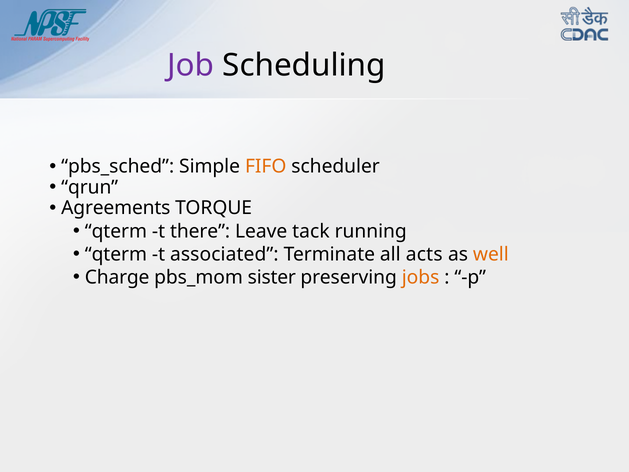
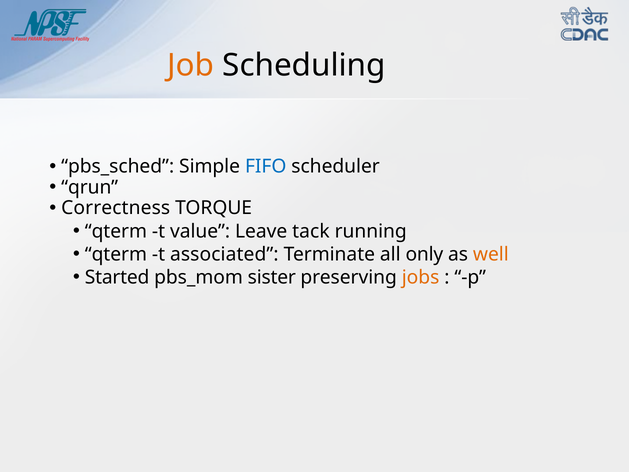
Job colour: purple -> orange (191, 65)
FIFO colour: orange -> blue (266, 167)
Agreements: Agreements -> Correctness (116, 208)
there: there -> value (200, 231)
acts: acts -> only (424, 254)
Charge: Charge -> Started (117, 278)
